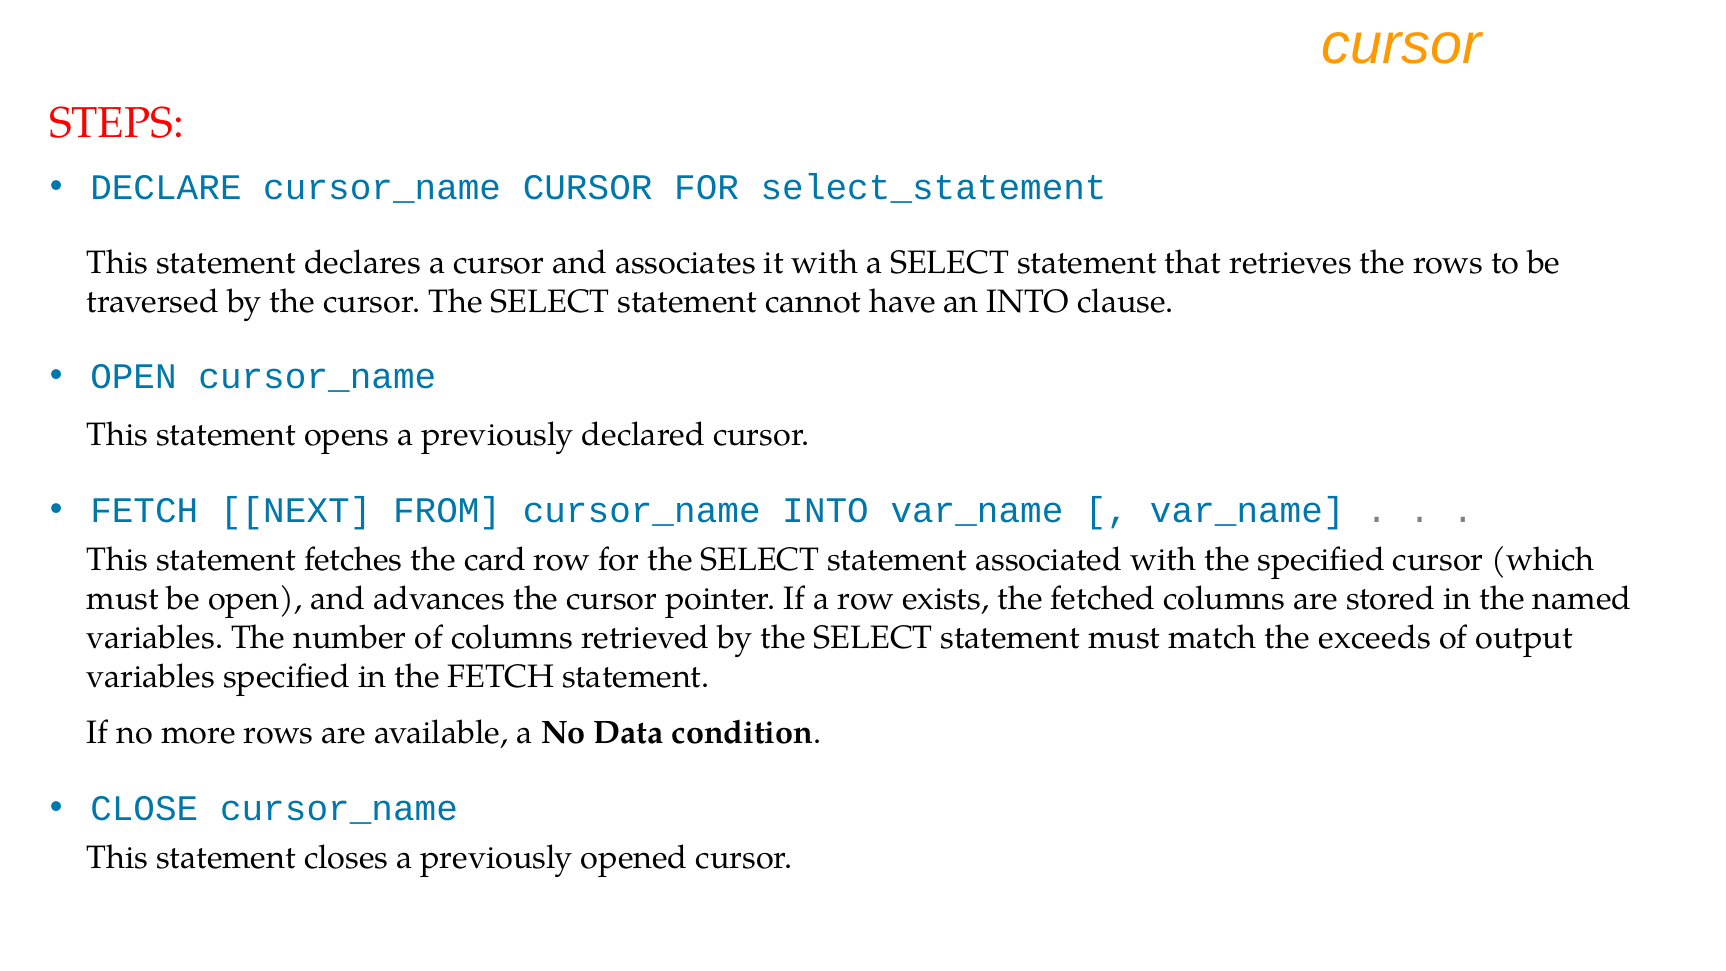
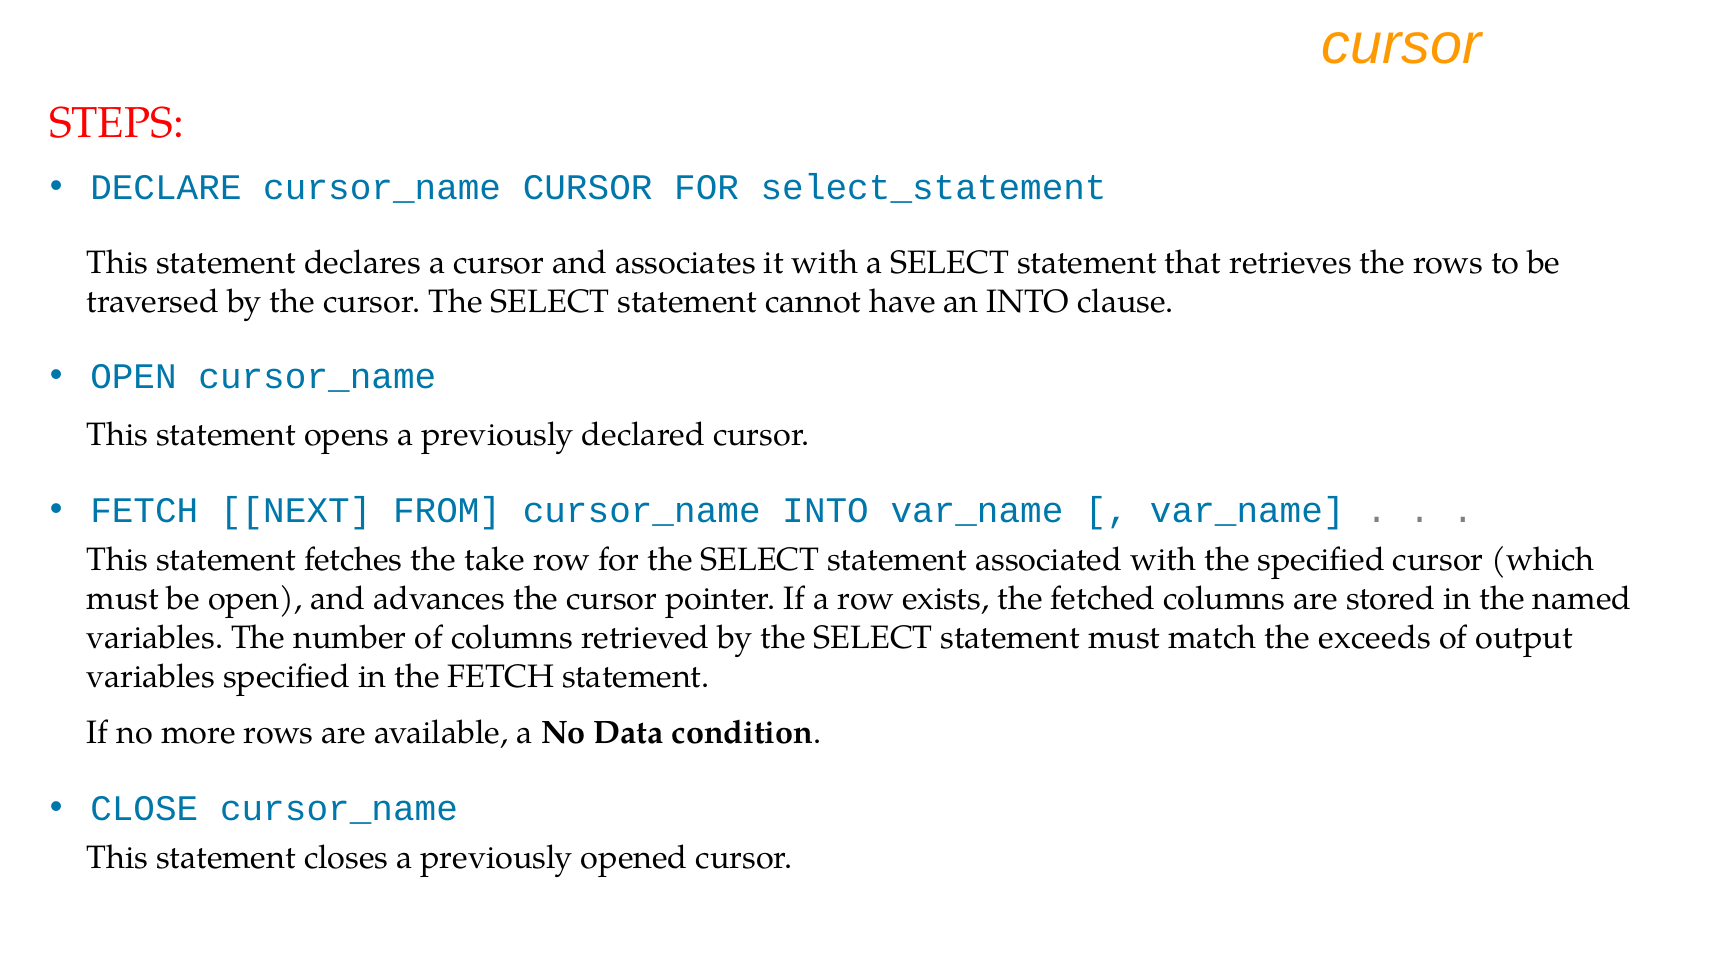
card: card -> take (495, 560)
